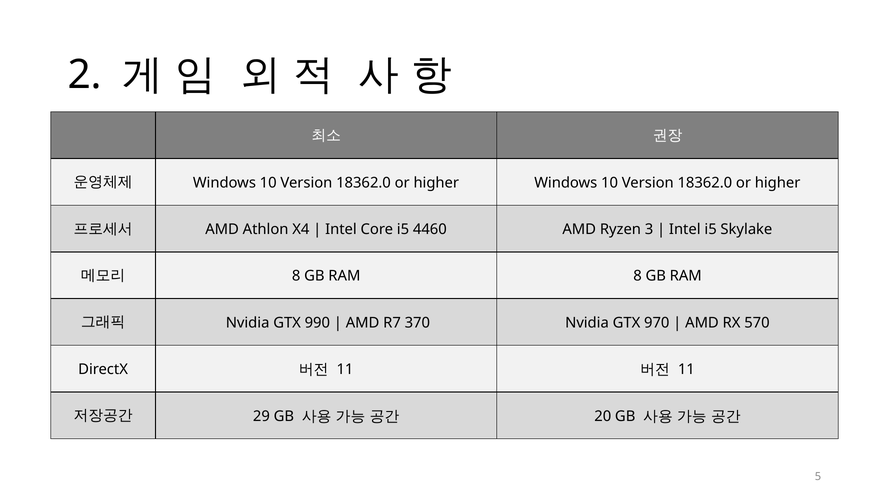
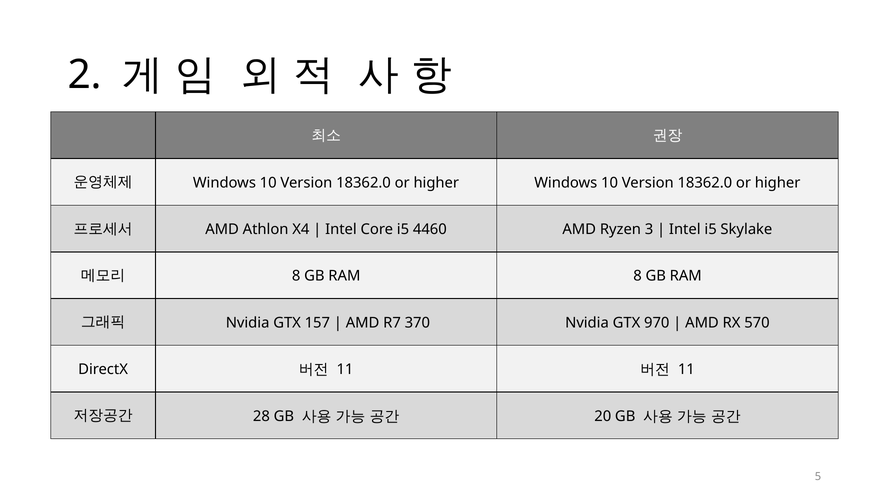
990: 990 -> 157 (317, 323)
29: 29 -> 28 (261, 416)
